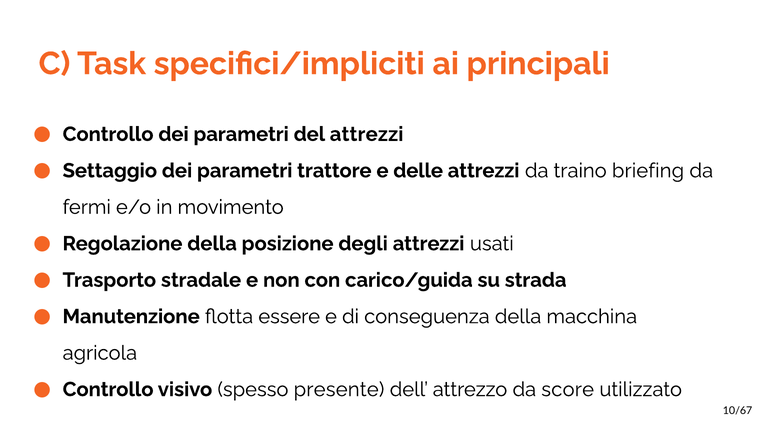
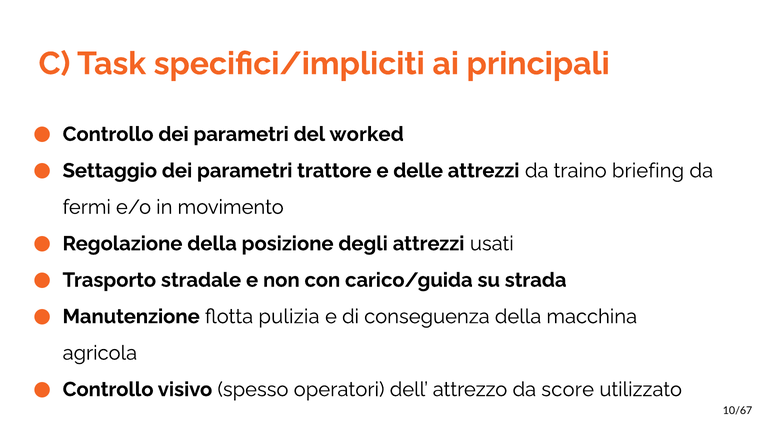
del attrezzi: attrezzi -> worked (367, 134)
essere: essere -> pulizia (289, 317)
presente: presente -> operatori (339, 389)
